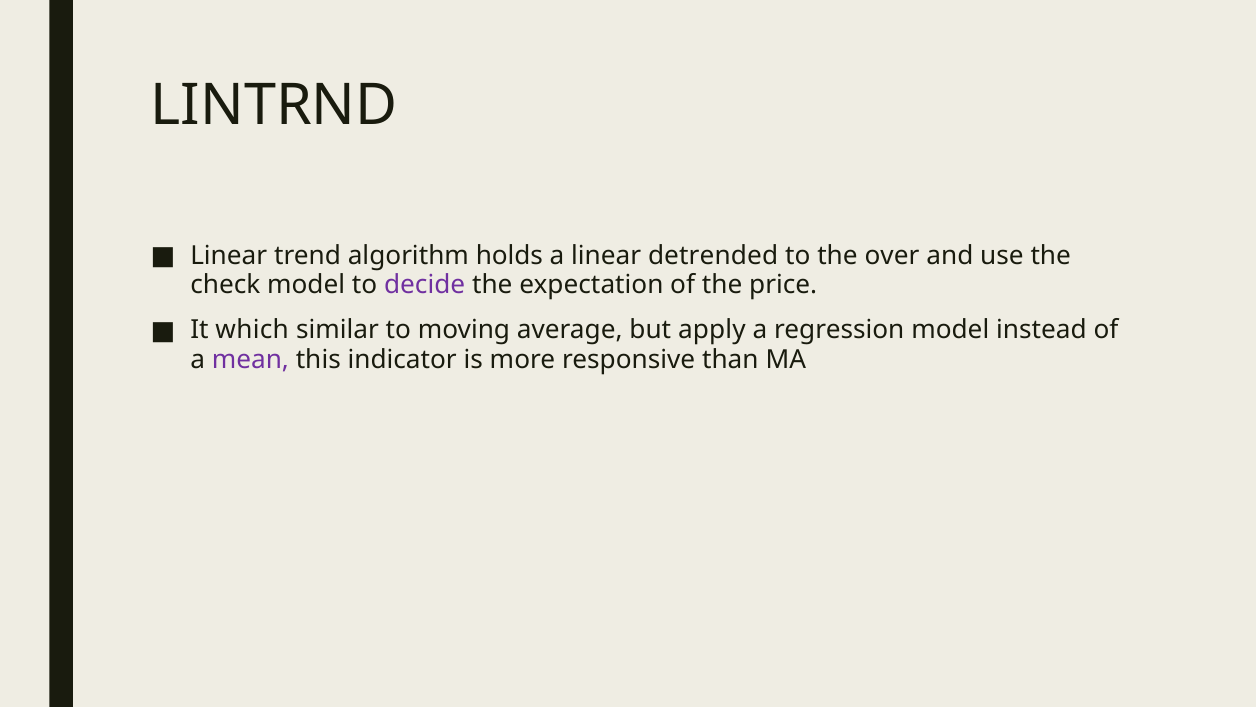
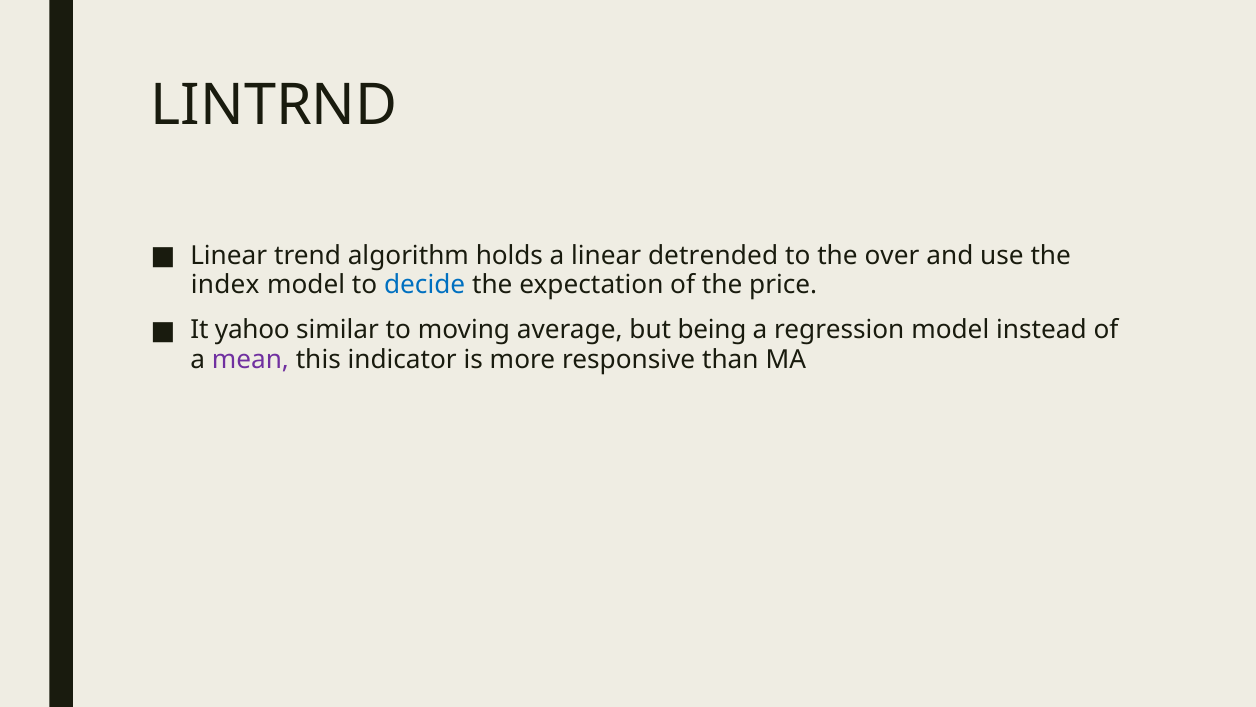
check: check -> index (225, 285)
decide colour: purple -> blue (425, 285)
which: which -> yahoo (252, 330)
apply: apply -> being (712, 330)
